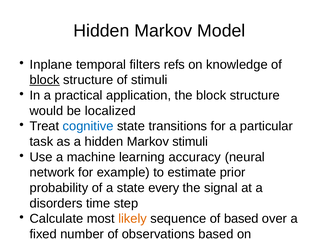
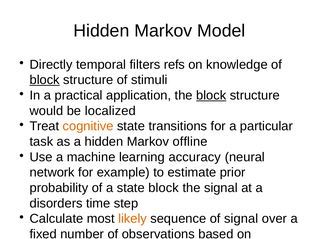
Inplane: Inplane -> Directly (51, 65)
block underline: none -> present (211, 95)
cognitive colour: blue -> orange (88, 126)
Markov stimuli: stimuli -> offline (190, 142)
state every: every -> block (164, 188)
of based: based -> signal (241, 219)
